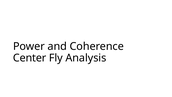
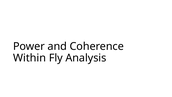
Center: Center -> Within (30, 58)
